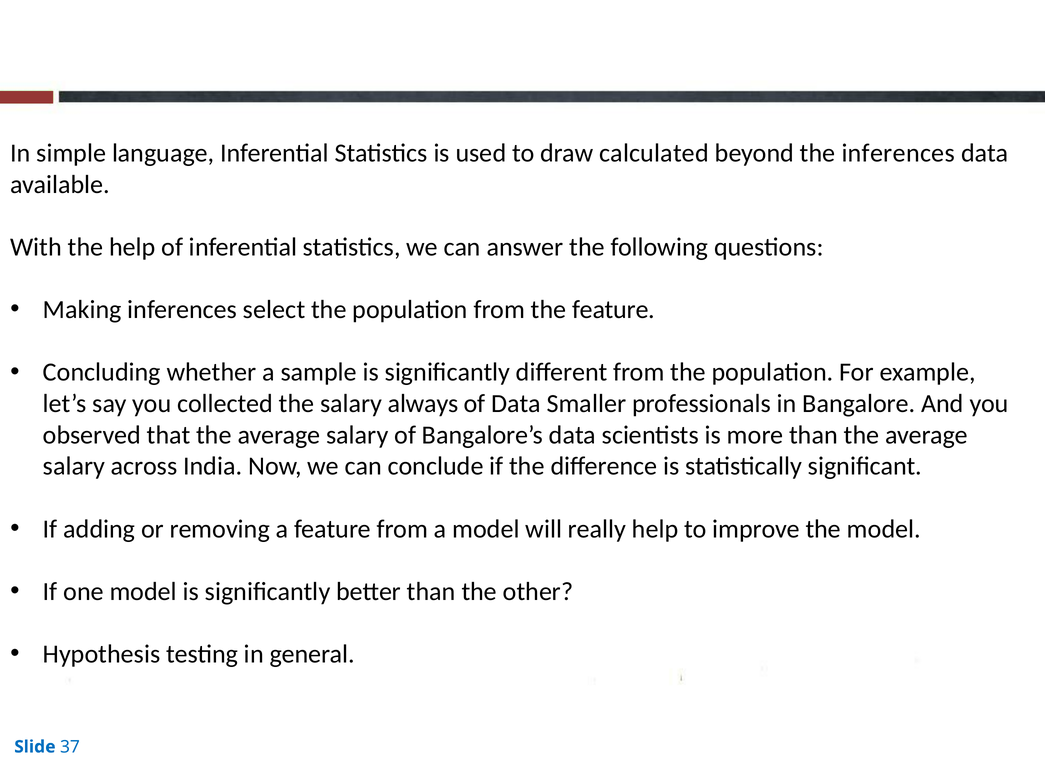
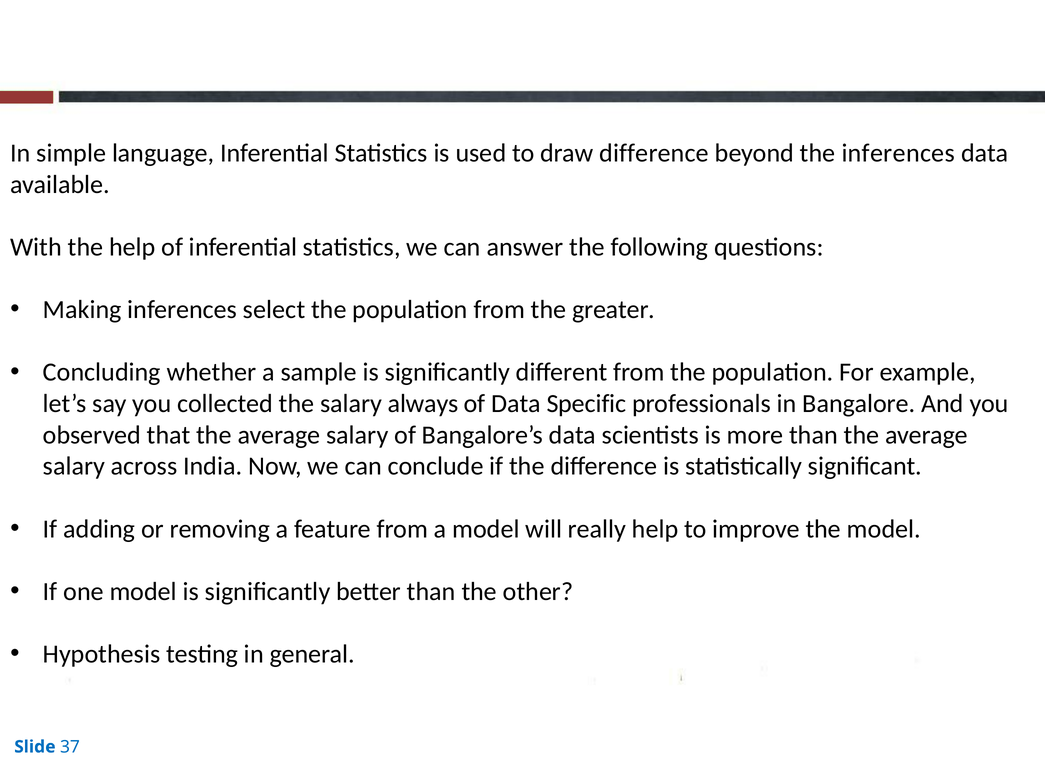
draw calculated: calculated -> difference (654, 153)
the feature: feature -> greater (614, 310)
Smaller: Smaller -> Specific (586, 404)
